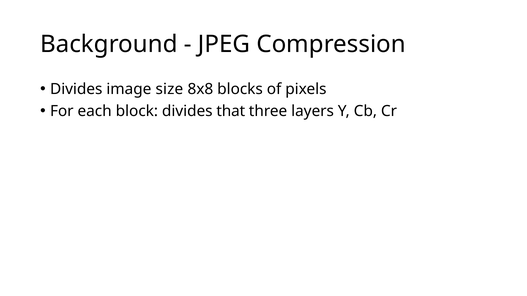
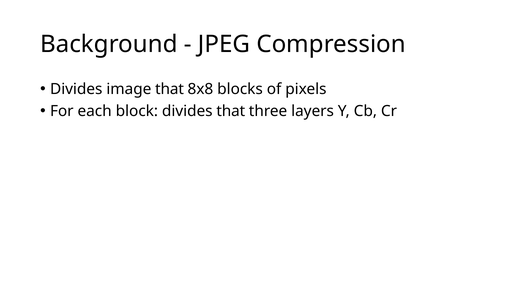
image size: size -> that (170, 89)
